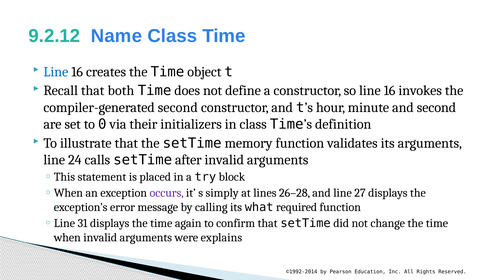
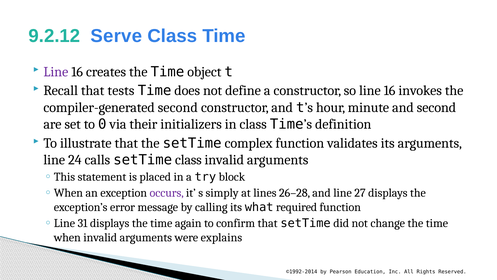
Name: Name -> Serve (116, 36)
Line colour: blue -> purple (56, 72)
both: both -> tests (121, 90)
memory: memory -> complex (249, 143)
setTime after: after -> class (188, 160)
